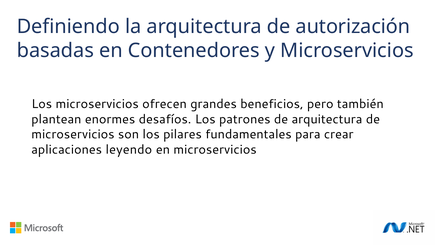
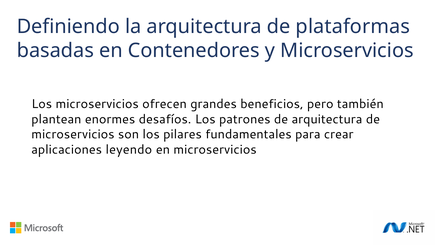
autorización: autorización -> plataformas (353, 27)
